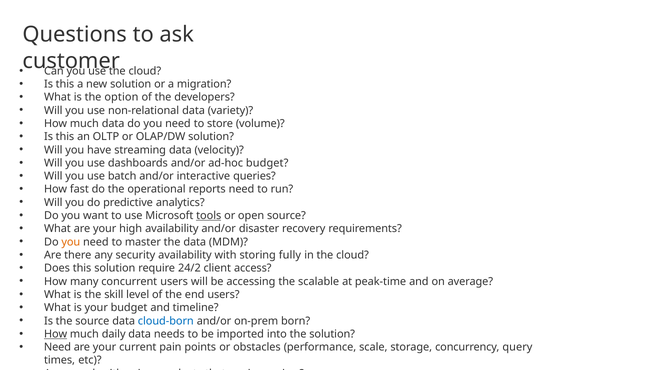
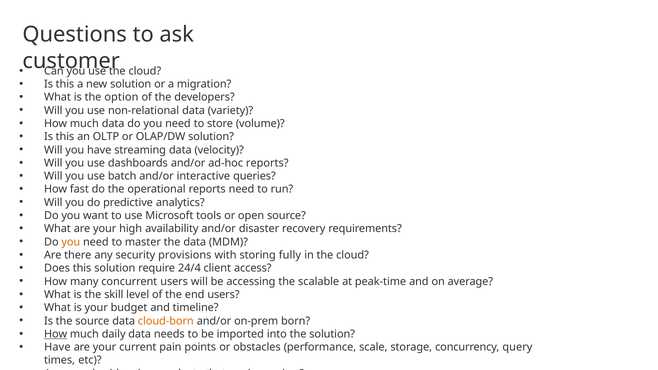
ad-hoc budget: budget -> reports (267, 163)
tools underline: present -> none (209, 216)
security availability: availability -> provisions (185, 255)
24/2: 24/2 -> 24/4 (189, 268)
cloud-born colour: blue -> orange (166, 321)
Need: Need -> Have (57, 347)
